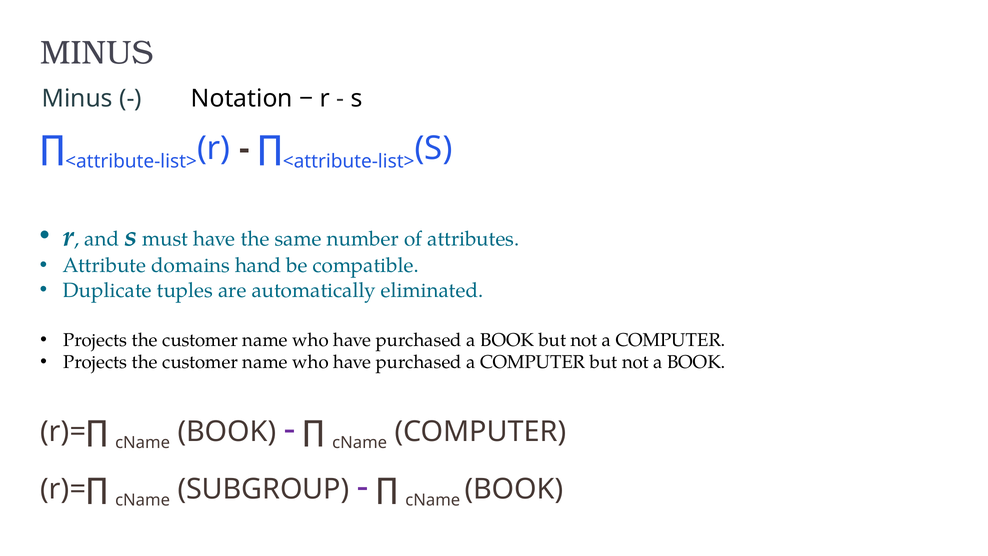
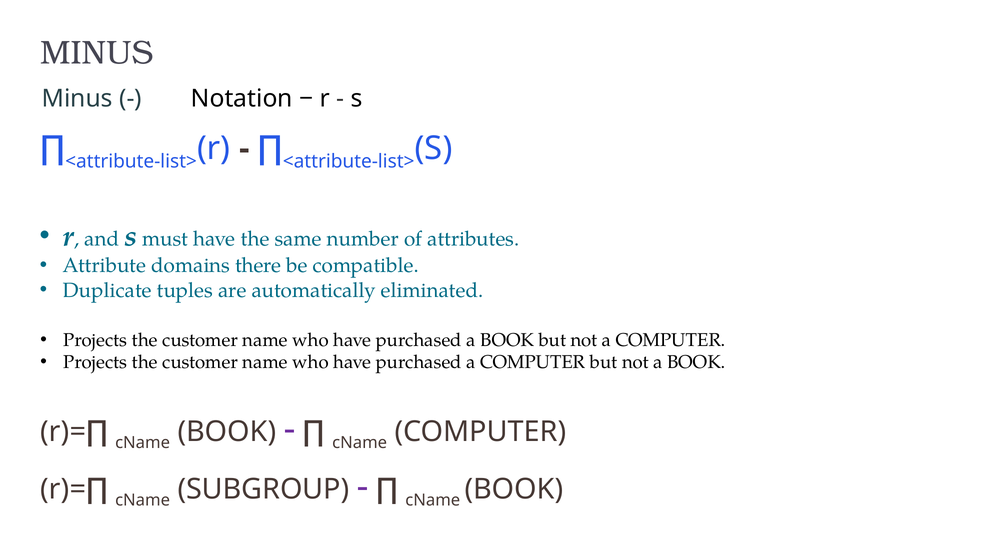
hand: hand -> there (258, 265)
